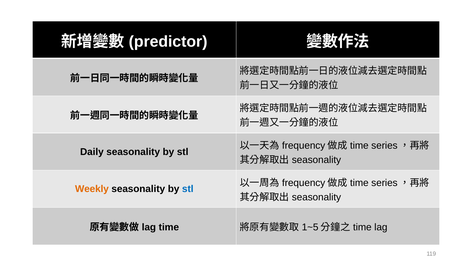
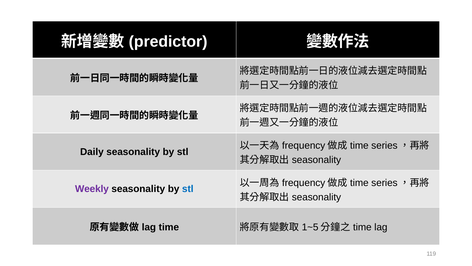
Weekly colour: orange -> purple (92, 189)
